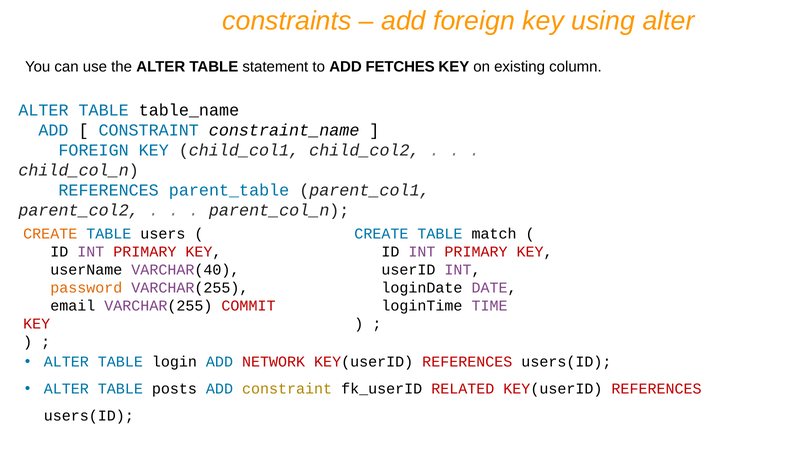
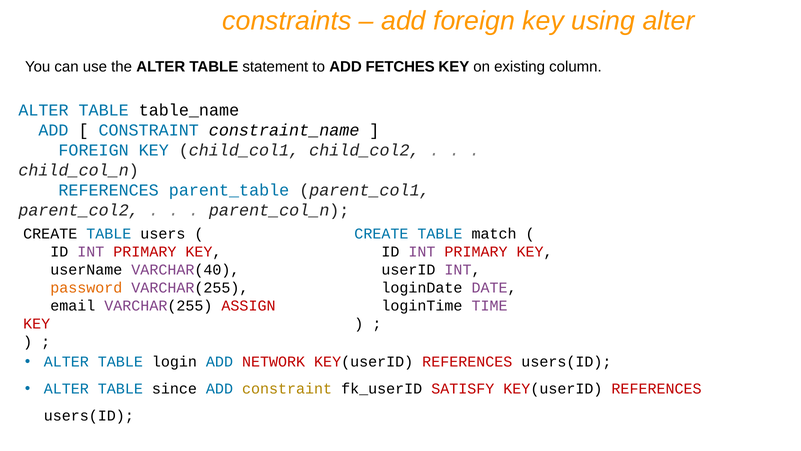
CREATE colour: orange -> black (50, 234)
COMMIT: COMMIT -> ASSIGN (249, 306)
posts: posts -> since (174, 389)
RELATED: RELATED -> SATISFY (463, 389)
